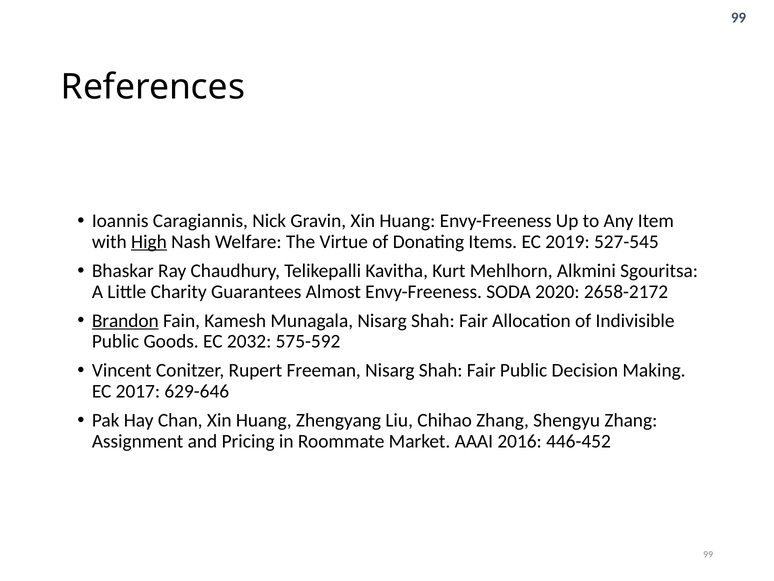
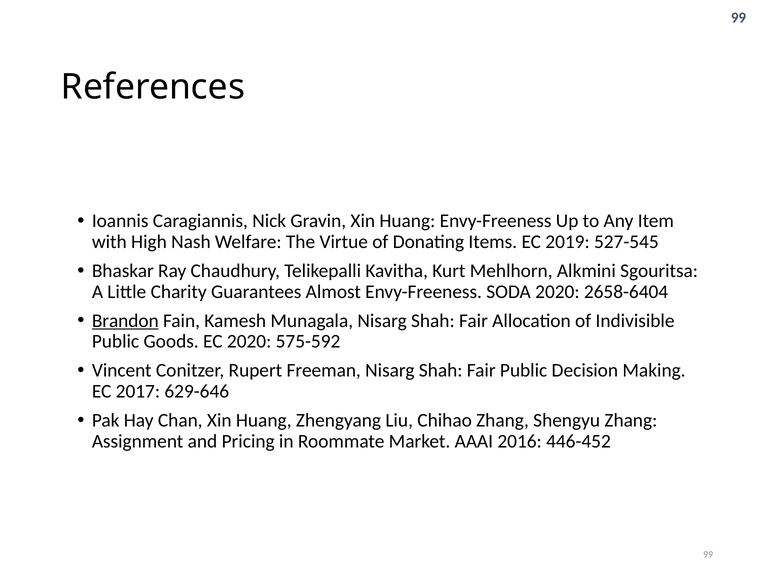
High underline: present -> none (149, 242)
2658-2172: 2658-2172 -> 2658-6404 (626, 291)
EC 2032: 2032 -> 2020 (249, 341)
